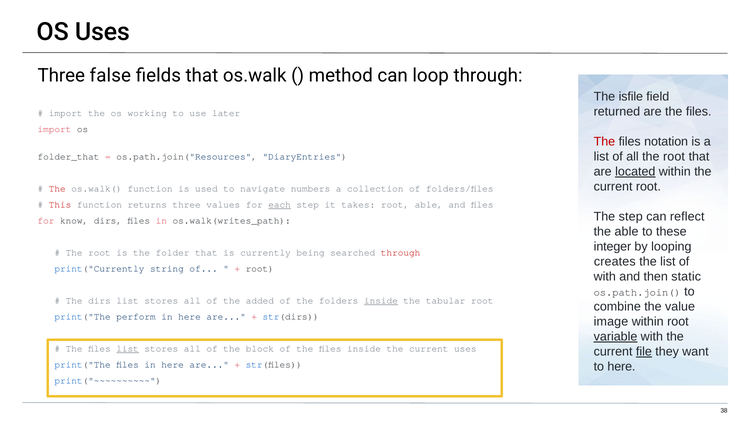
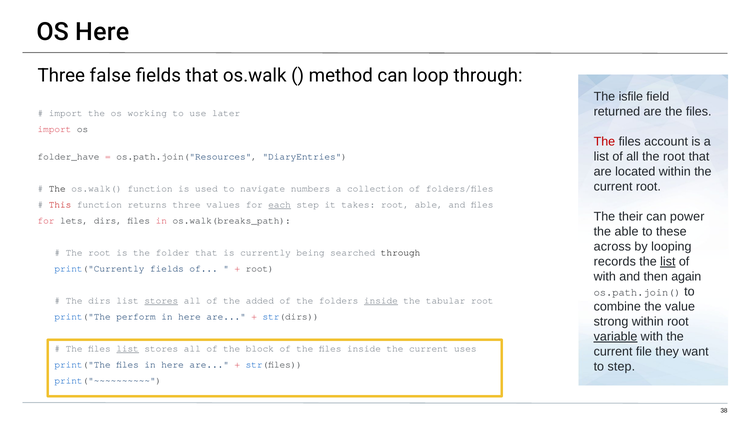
OS Uses: Uses -> Here (102, 32)
notation: notation -> account (666, 142)
folder_that: folder_that -> folder_have (68, 157)
located underline: present -> none (635, 172)
The colour: red -> black (57, 189)
The step: step -> their (631, 217)
reflect: reflect -> power (687, 217)
know: know -> lets (74, 221)
os.walk(writes_path: os.walk(writes_path -> os.walk(breaks_path (232, 221)
integer: integer -> across (612, 247)
through colour: red -> black (401, 253)
creates: creates -> records (615, 262)
list underline: none -> present (668, 262)
print("Currently string: string -> fields (167, 269)
static: static -> again (686, 277)
stores underline: none -> present (161, 301)
image: image -> strong (611, 322)
file underline: present -> none (644, 352)
to here: here -> step (621, 367)
